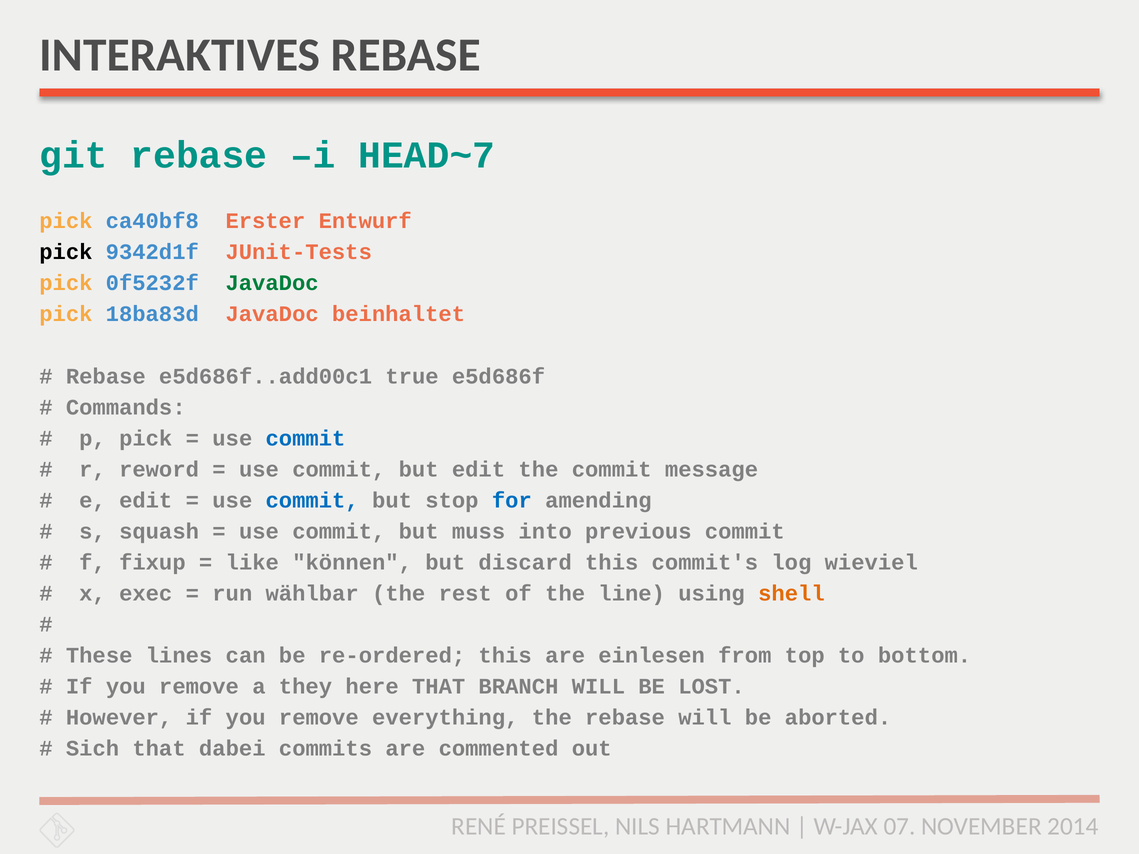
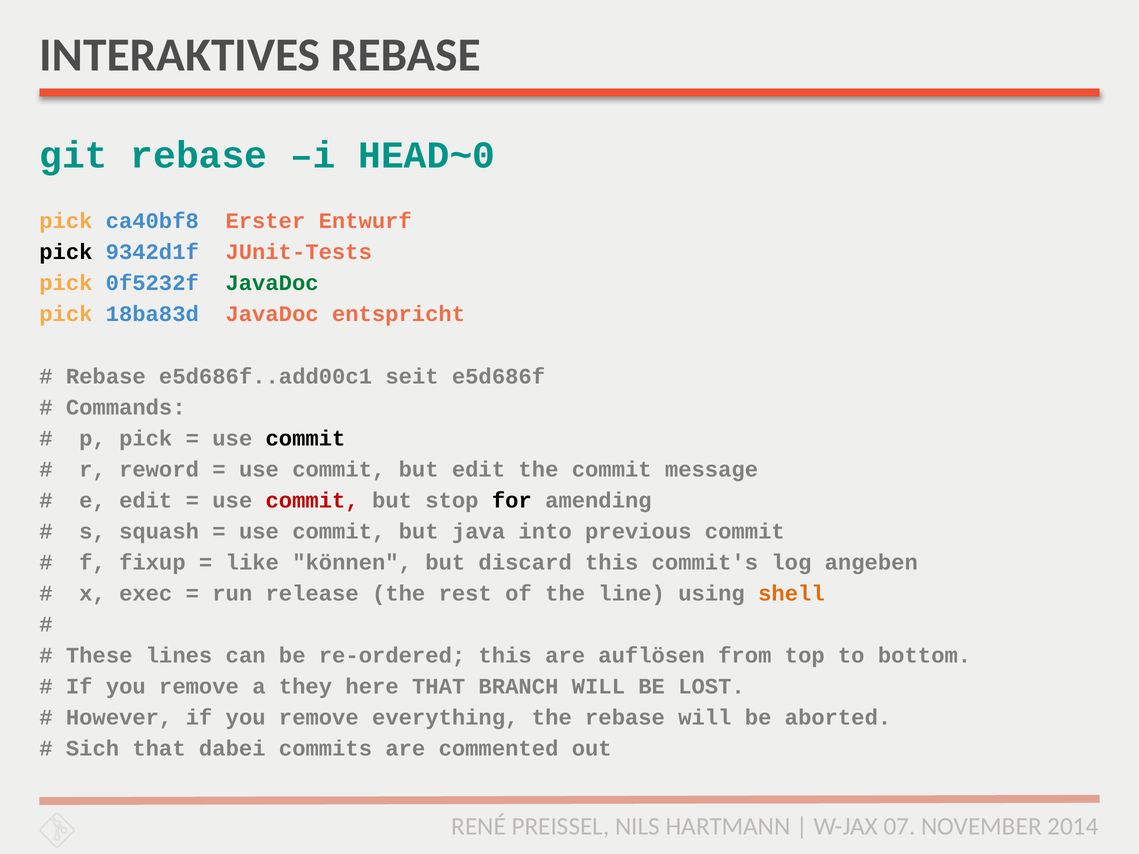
HEAD~7: HEAD~7 -> HEAD~0 (427, 155)
beinhaltet: beinhaltet -> entspricht (399, 314)
true: true -> seit (412, 376)
commit colour: blue -> black (305, 438)
commit colour: blue -> red (312, 500)
for colour: blue -> black (512, 500)
muss: muss -> java (479, 531)
wieviel: wieviel -> angeben (871, 563)
wählbar: wählbar -> release (312, 594)
einlesen: einlesen -> auflösen (652, 656)
